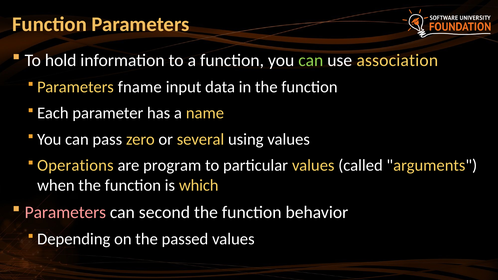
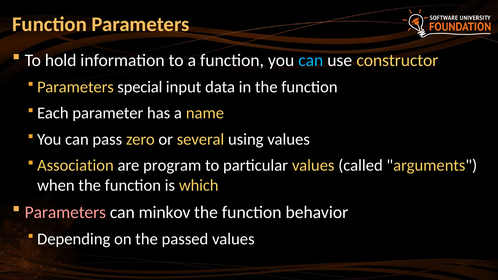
can colour: light green -> light blue (311, 60)
association: association -> constructor (397, 60)
fname: fname -> special (140, 87)
Operations: Operations -> Association (75, 166)
second: second -> minkov (165, 212)
